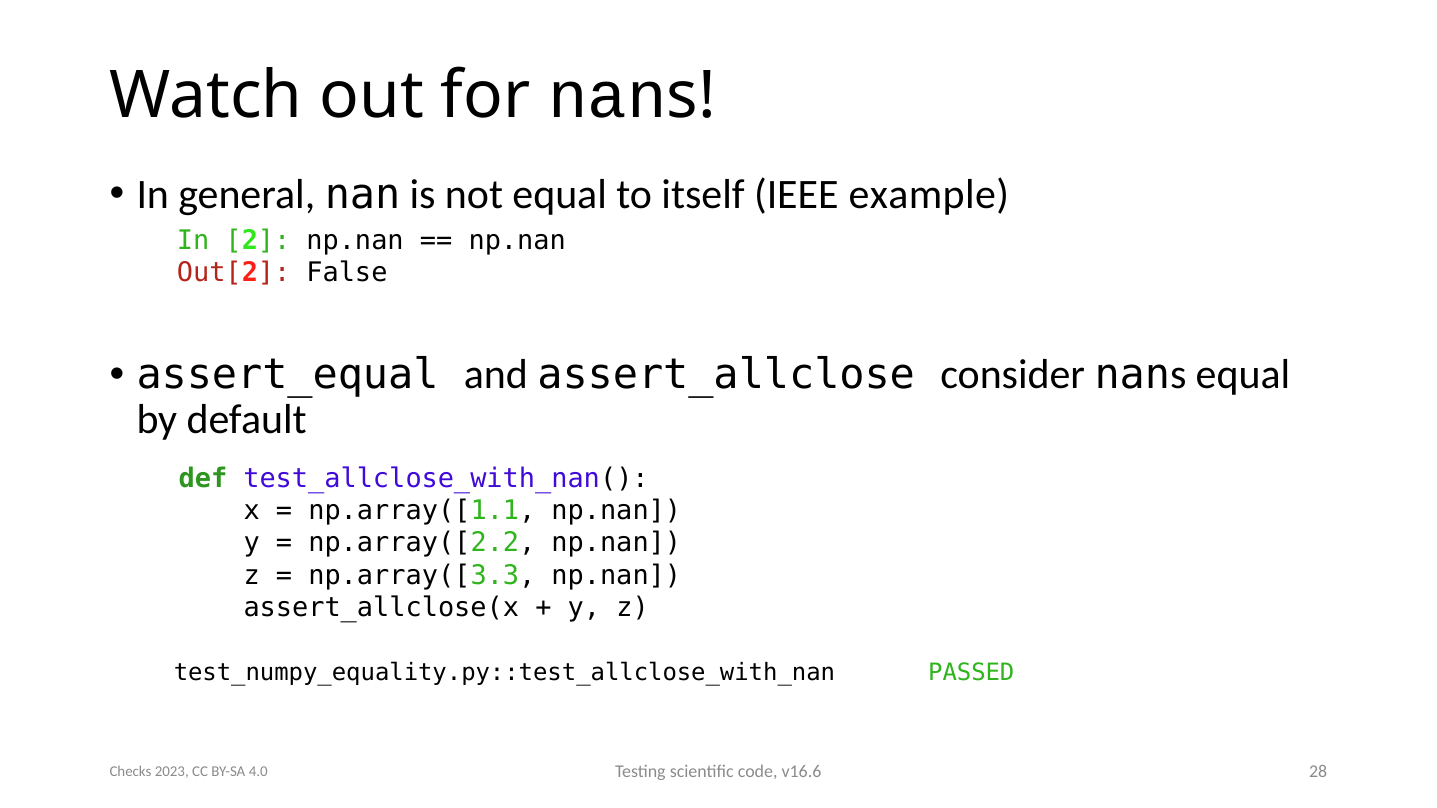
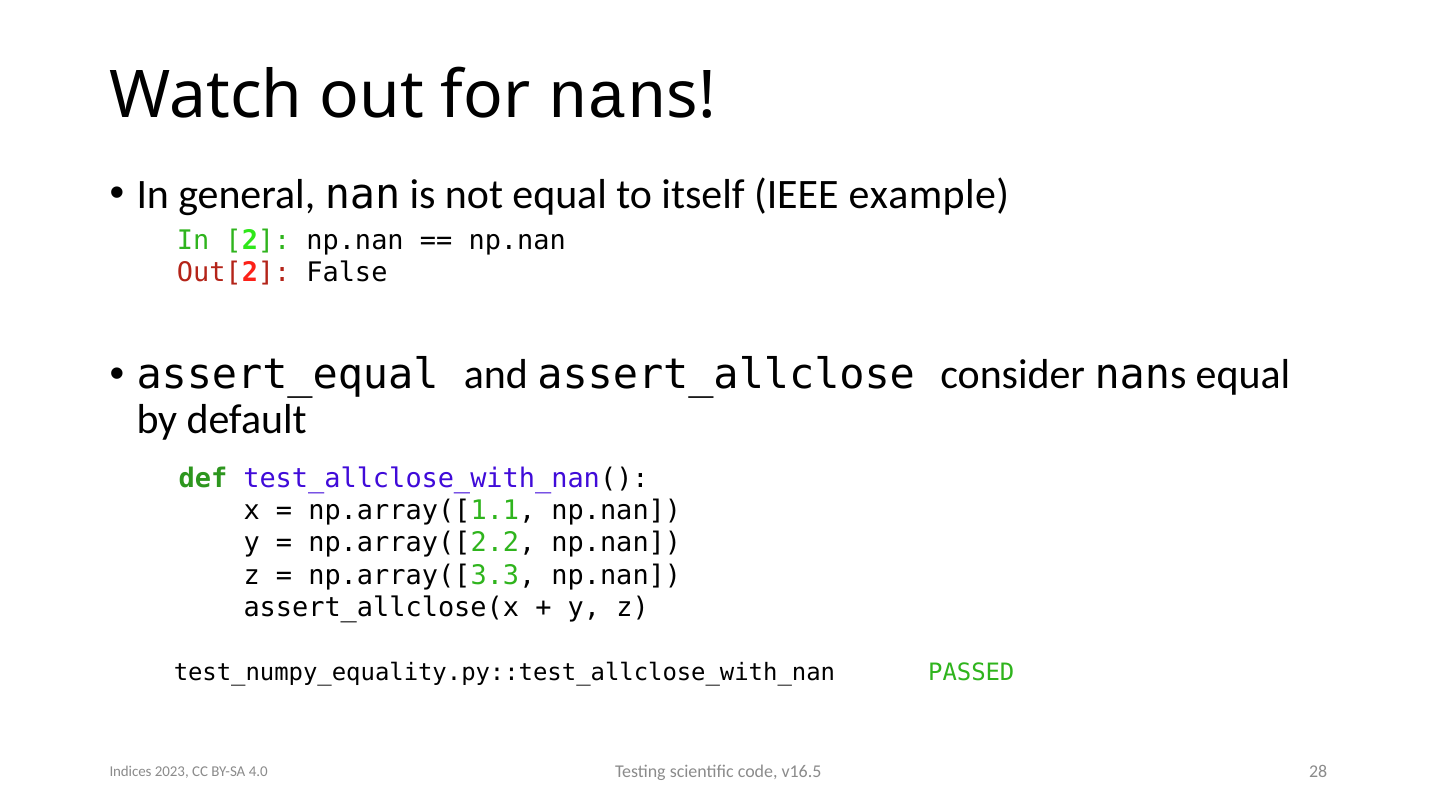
v16.6: v16.6 -> v16.5 (801, 772)
Checks: Checks -> Indices (131, 772)
